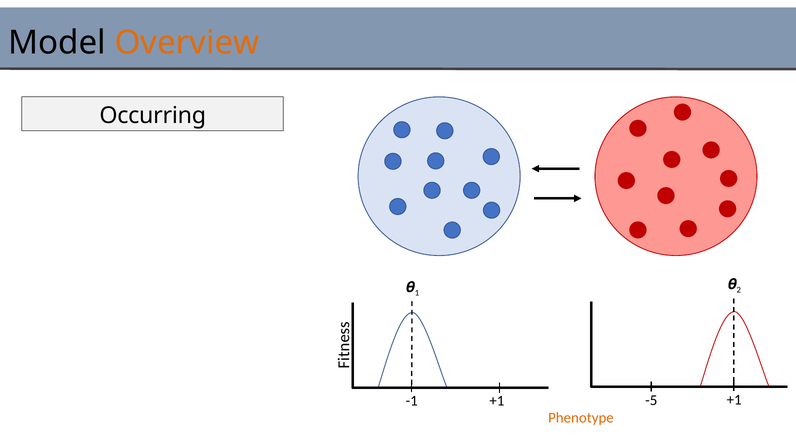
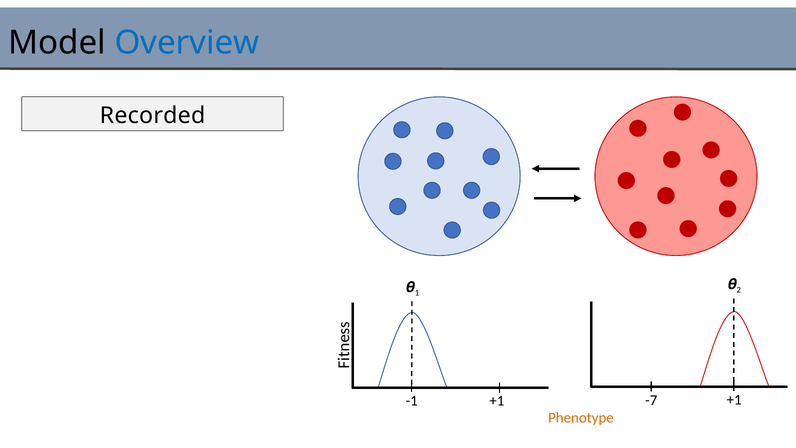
Overview colour: orange -> blue (187, 43)
Occurring: Occurring -> Recorded (153, 115)
-5: -5 -> -7 (651, 400)
